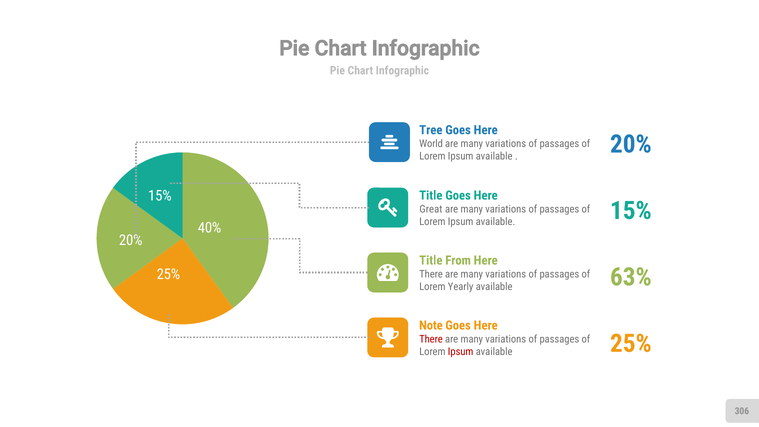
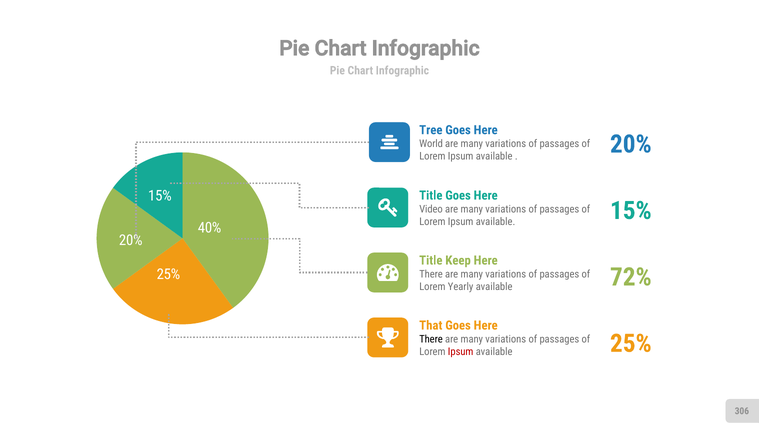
Great: Great -> Video (431, 209)
From: From -> Keep (458, 260)
63%: 63% -> 72% (631, 277)
Note: Note -> That (431, 325)
There colour: red -> black (431, 339)
